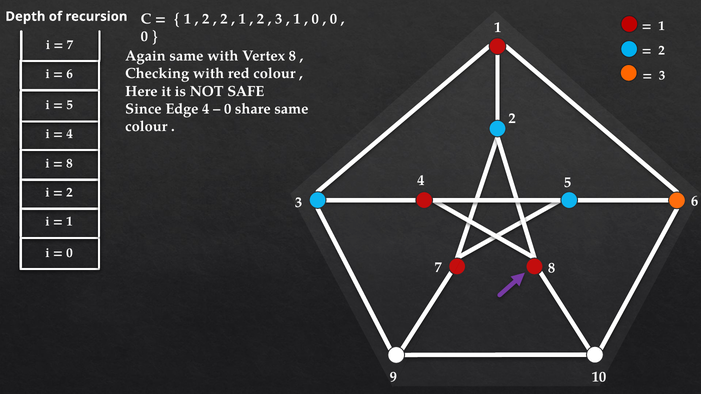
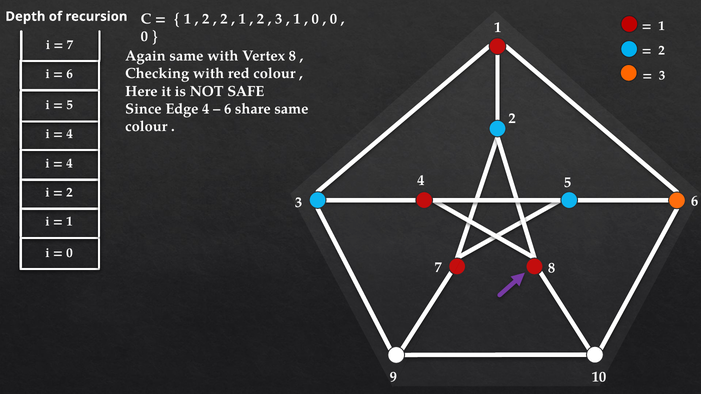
0: 0 -> 6 (228, 109)
8: 8 -> 4 (69, 164)
